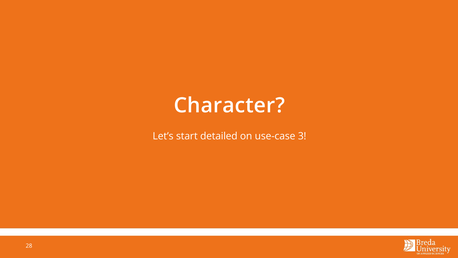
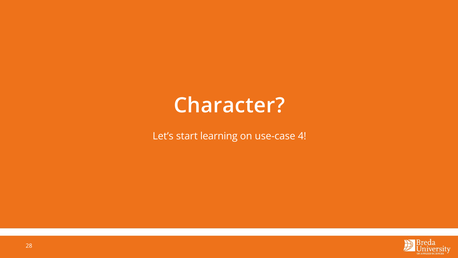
detailed: detailed -> learning (219, 136)
3: 3 -> 4 (302, 136)
